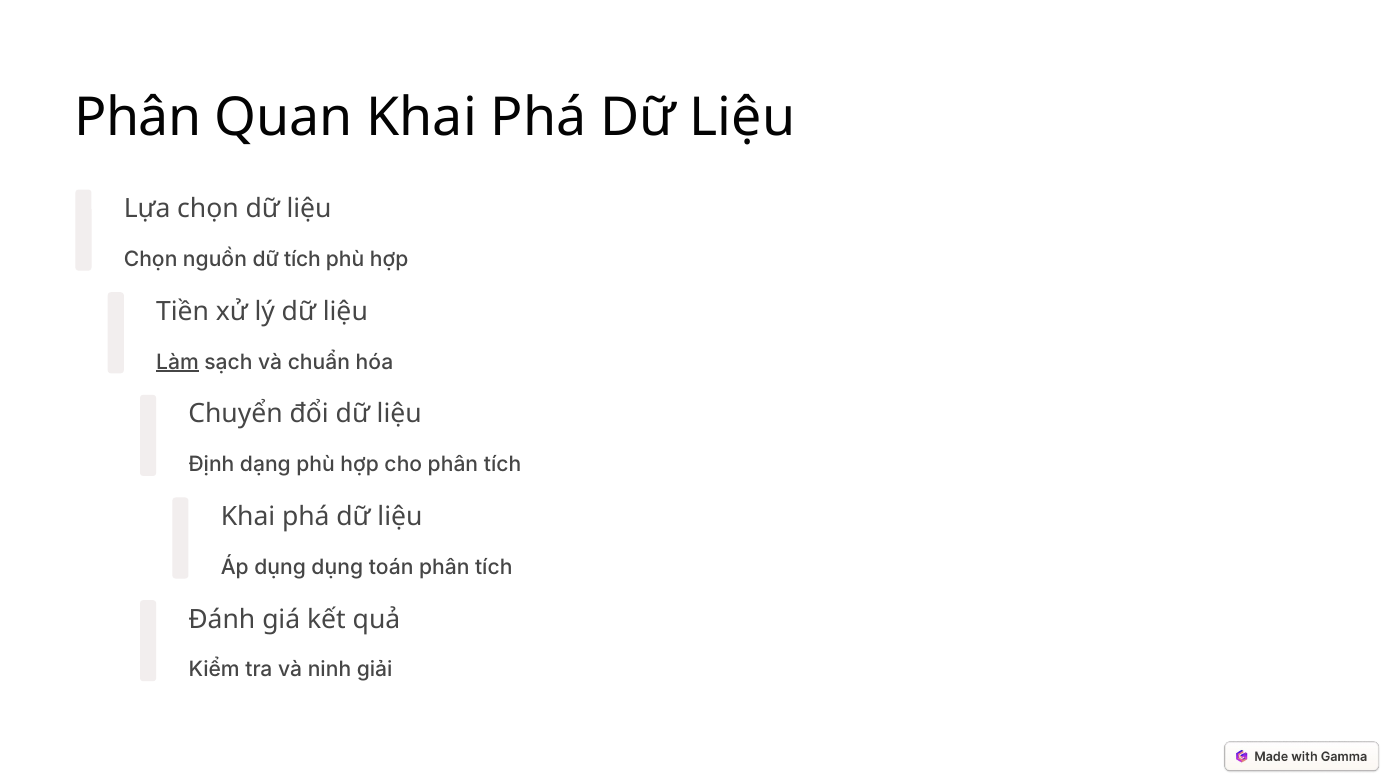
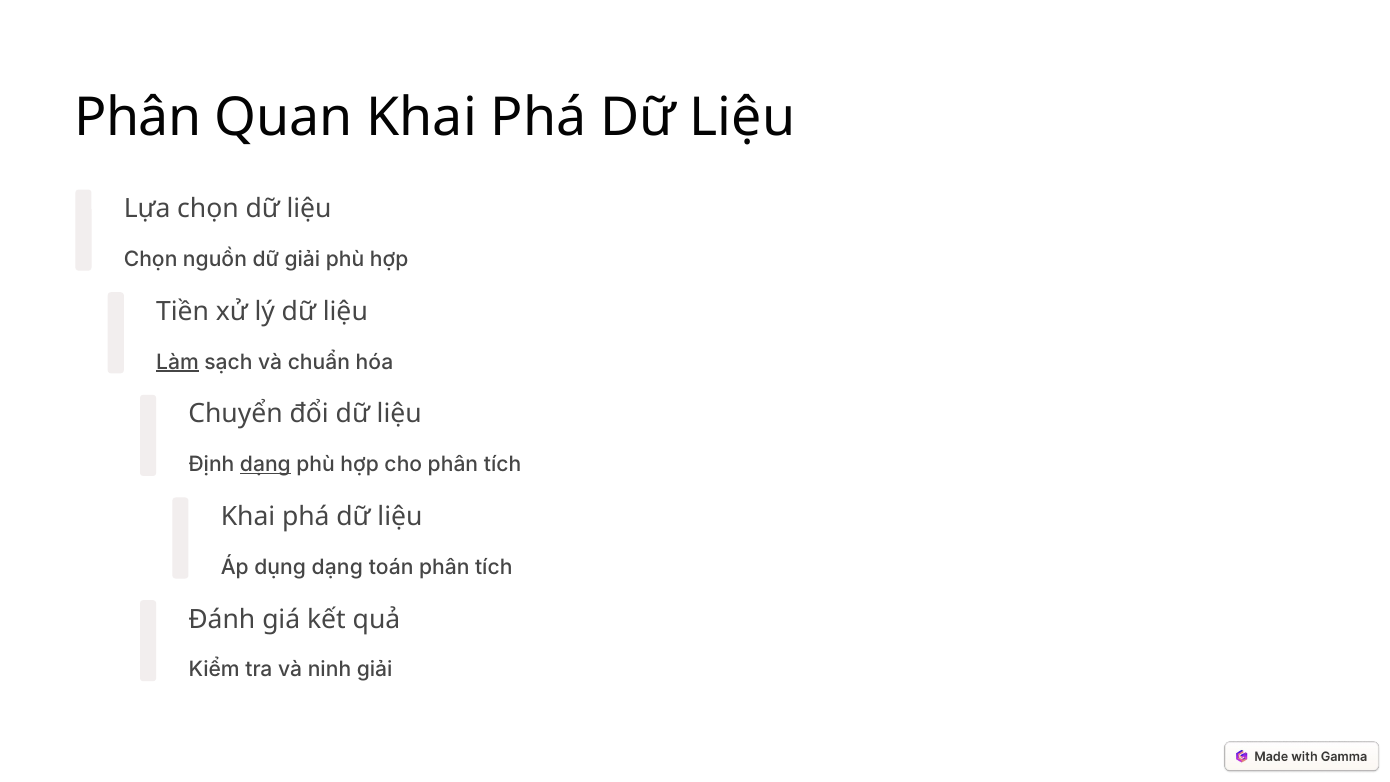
dữ tích: tích -> giải (302, 259)
dạng underline: none -> present (265, 465)
dụng dụng: dụng -> dạng (337, 567)
